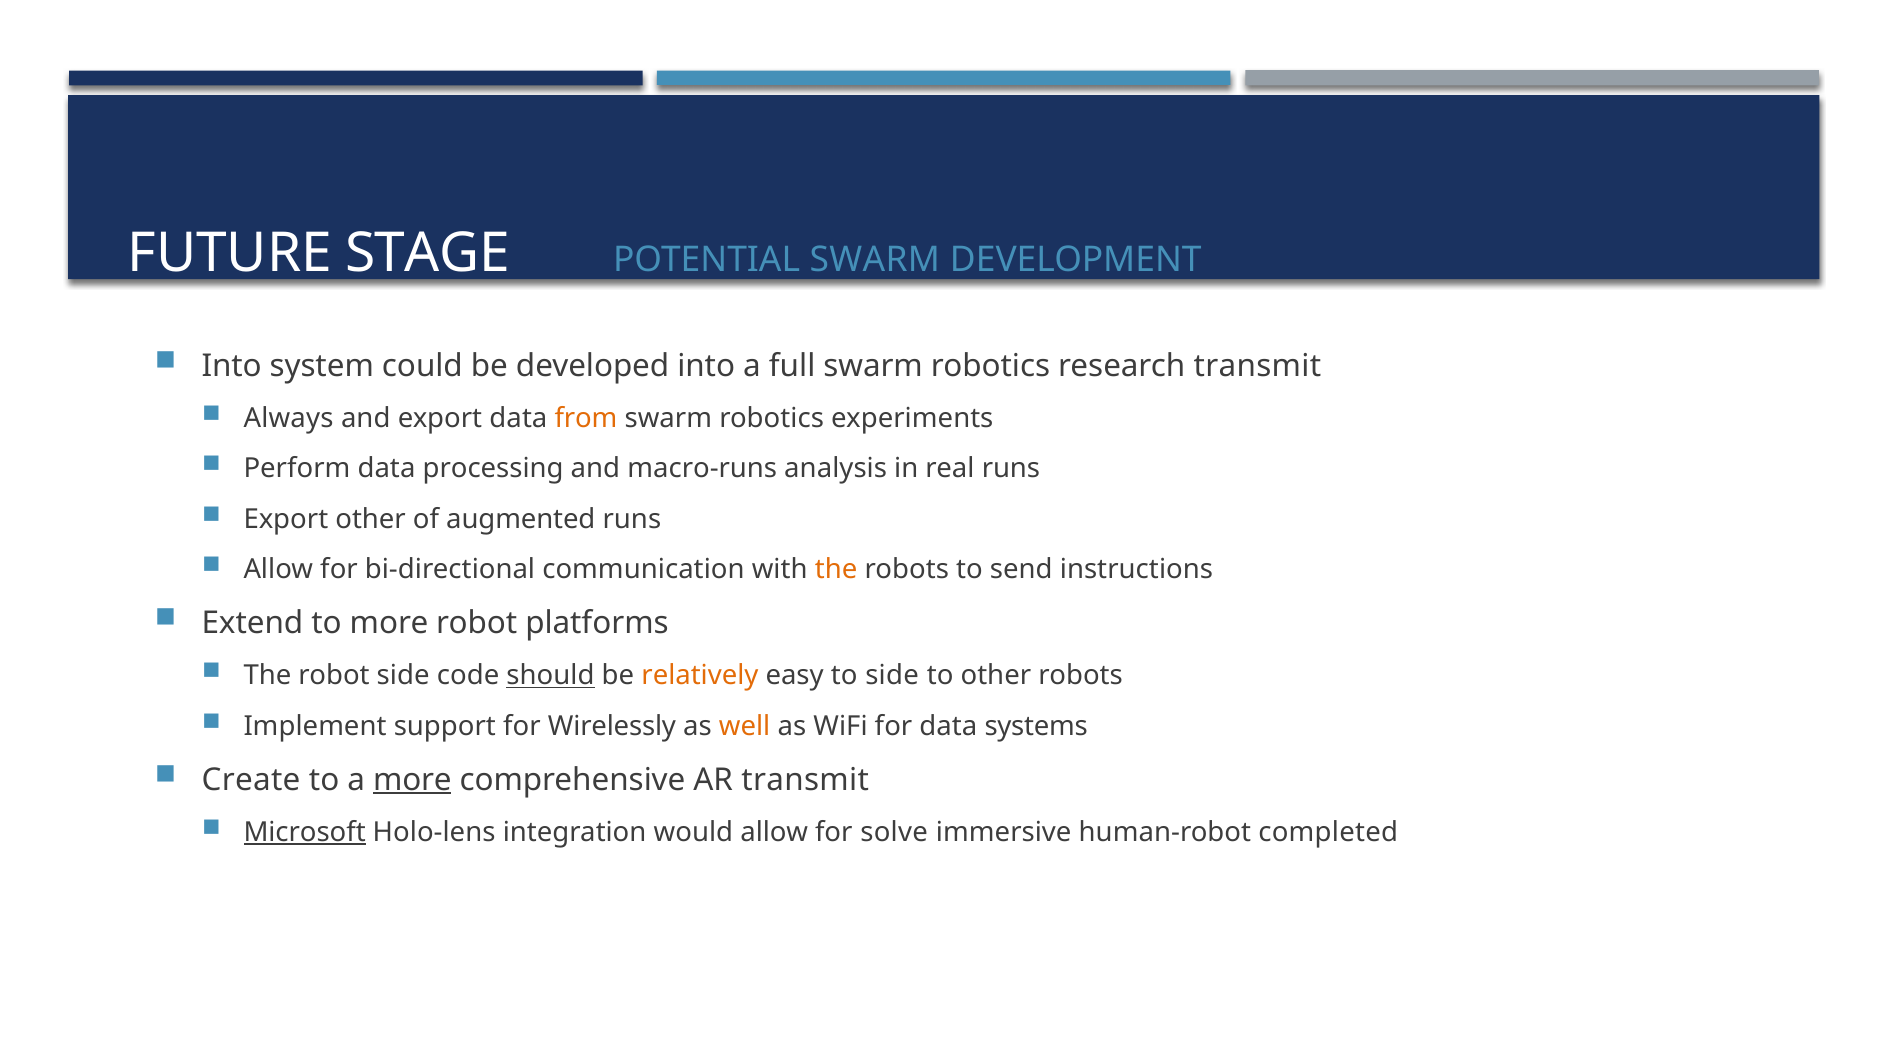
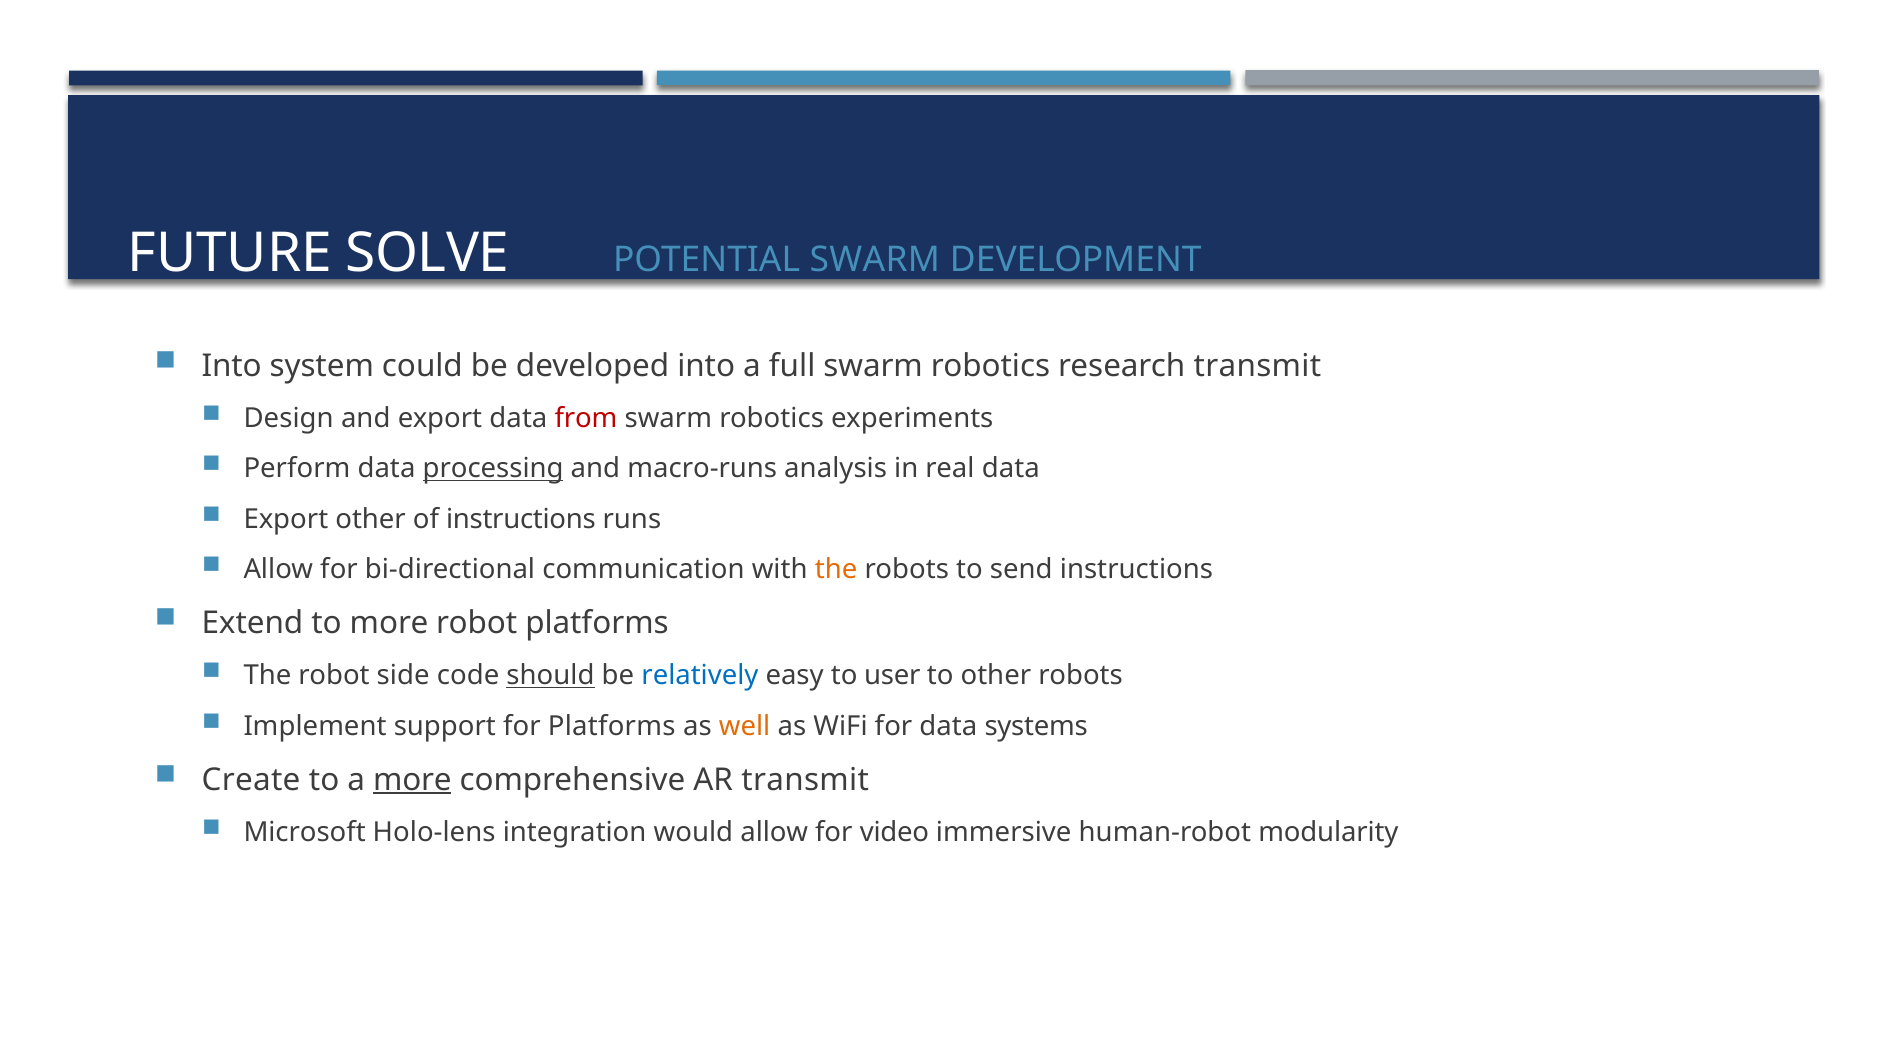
STAGE: STAGE -> SOLVE (427, 253)
Always: Always -> Design (289, 418)
from colour: orange -> red (586, 418)
processing underline: none -> present (493, 469)
real runs: runs -> data (1011, 469)
of augmented: augmented -> instructions (521, 519)
relatively colour: orange -> blue (700, 676)
to side: side -> user (892, 676)
for Wirelessly: Wirelessly -> Platforms (612, 726)
Microsoft underline: present -> none (305, 832)
solve: solve -> video (894, 832)
completed: completed -> modularity (1328, 832)
